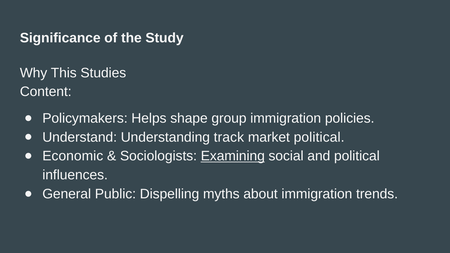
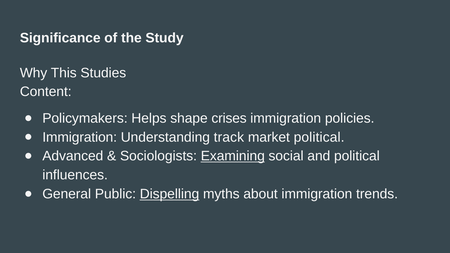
group: group -> crises (229, 118)
Understand: Understand -> Immigration (80, 137)
Economic: Economic -> Advanced (73, 156)
Dispelling underline: none -> present (170, 194)
